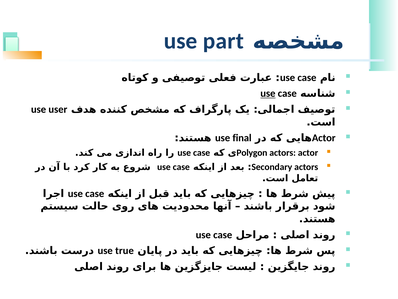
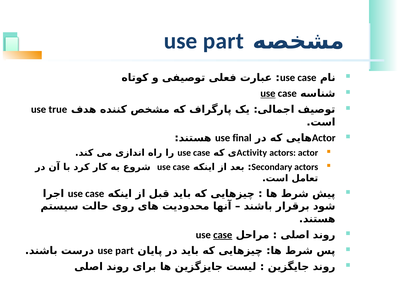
user: user -> true (58, 109)
Polygon: Polygon -> Activity (252, 153)
case underline: none -> present (223, 234)
true: true -> part (125, 250)
